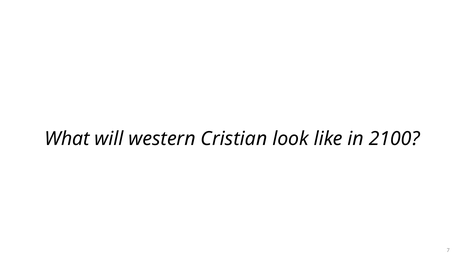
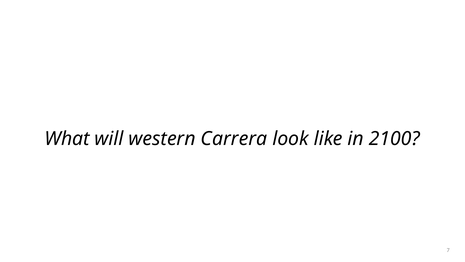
Cristian: Cristian -> Carrera (234, 138)
